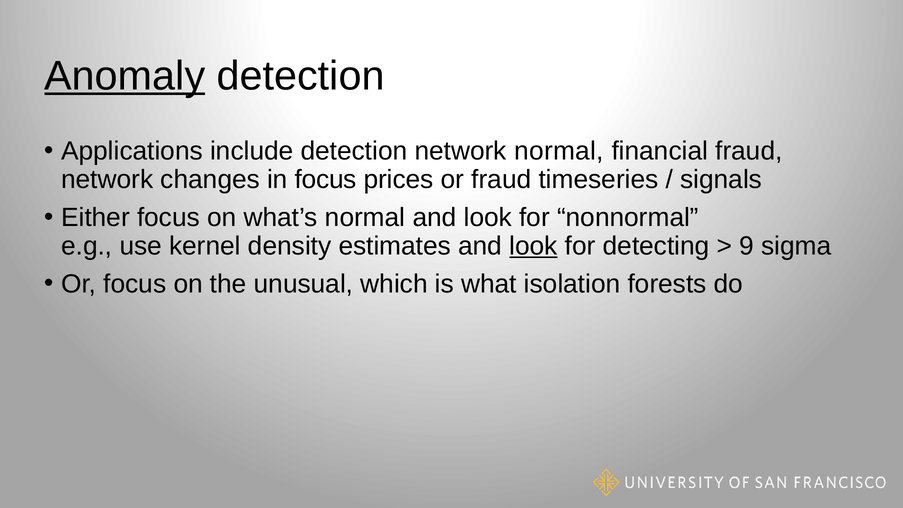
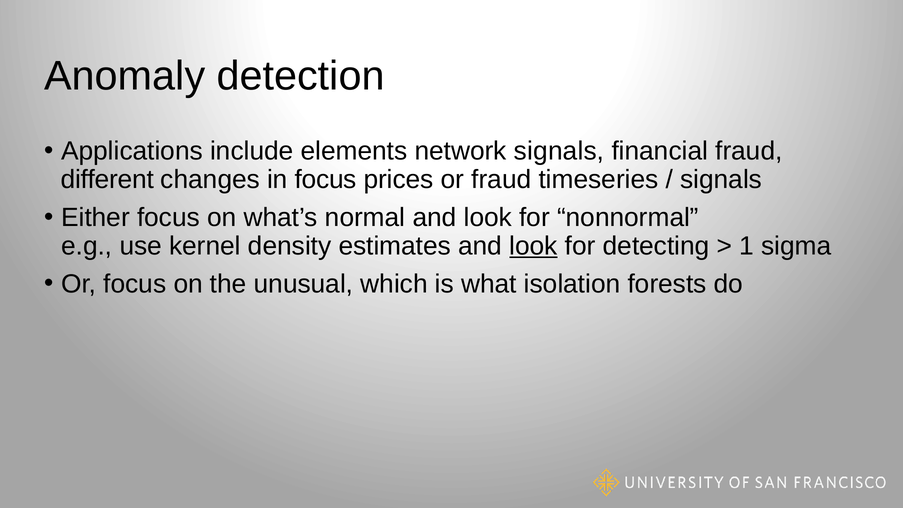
Anomaly underline: present -> none (125, 76)
include detection: detection -> elements (354, 151)
network normal: normal -> signals (559, 151)
network: network -> different (107, 180)
9: 9 -> 1 (747, 246)
